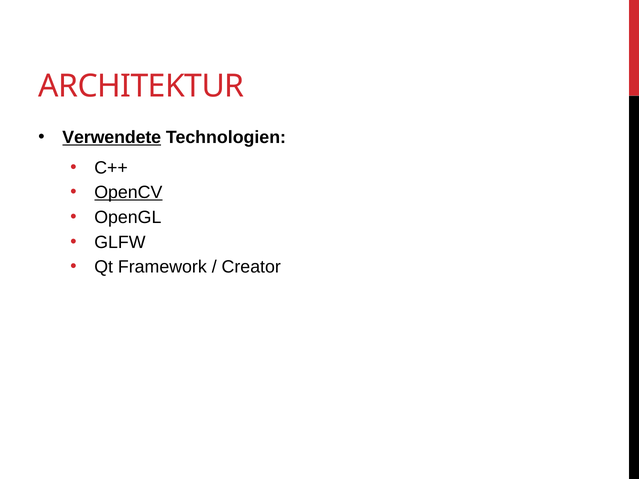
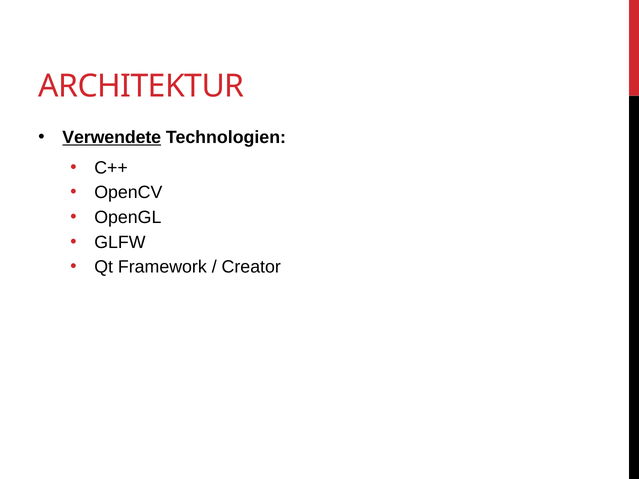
OpenCV underline: present -> none (128, 193)
